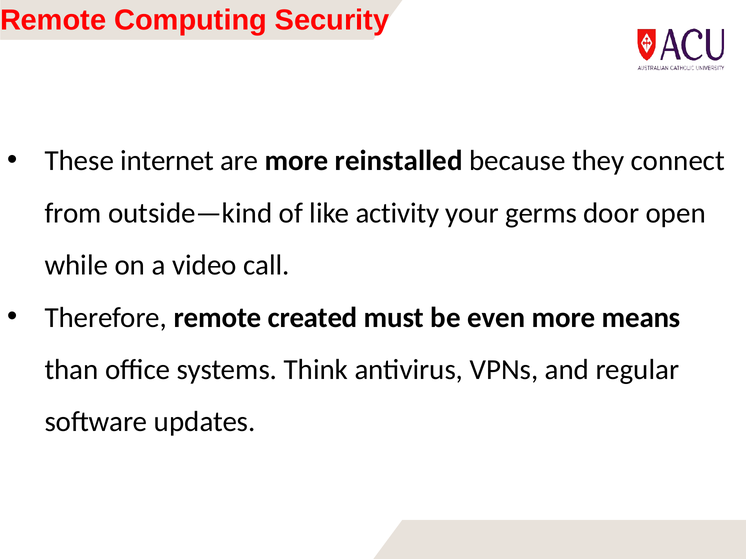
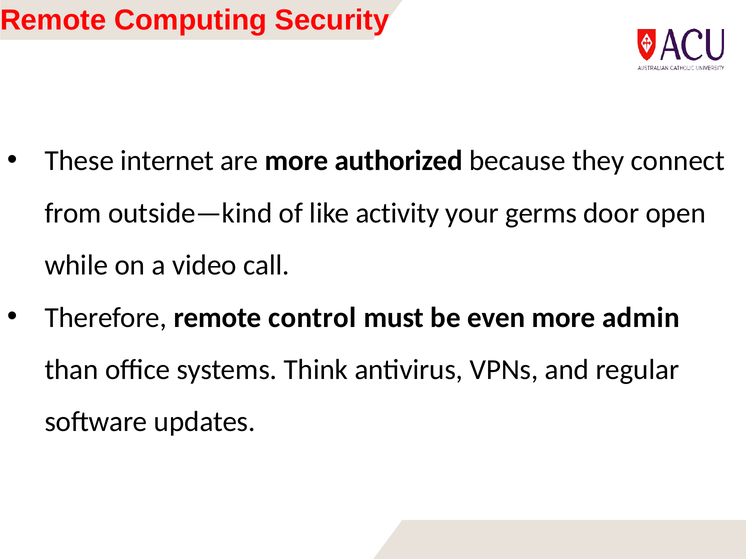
reinstalled: reinstalled -> authorized (399, 161)
created: created -> control (312, 318)
means: means -> admin (641, 318)
